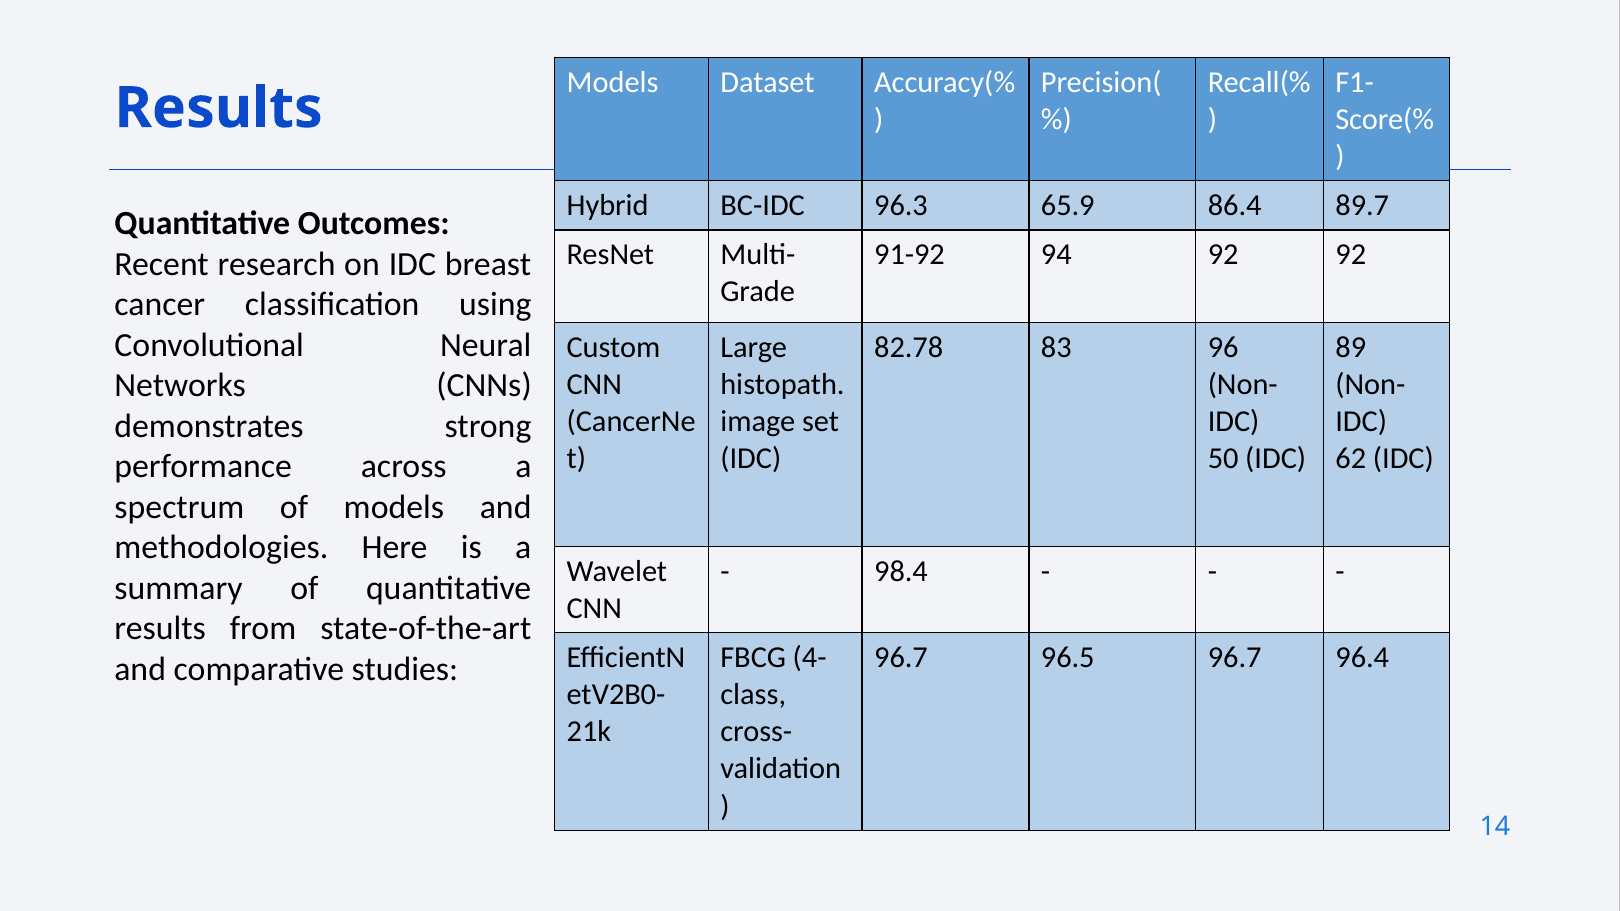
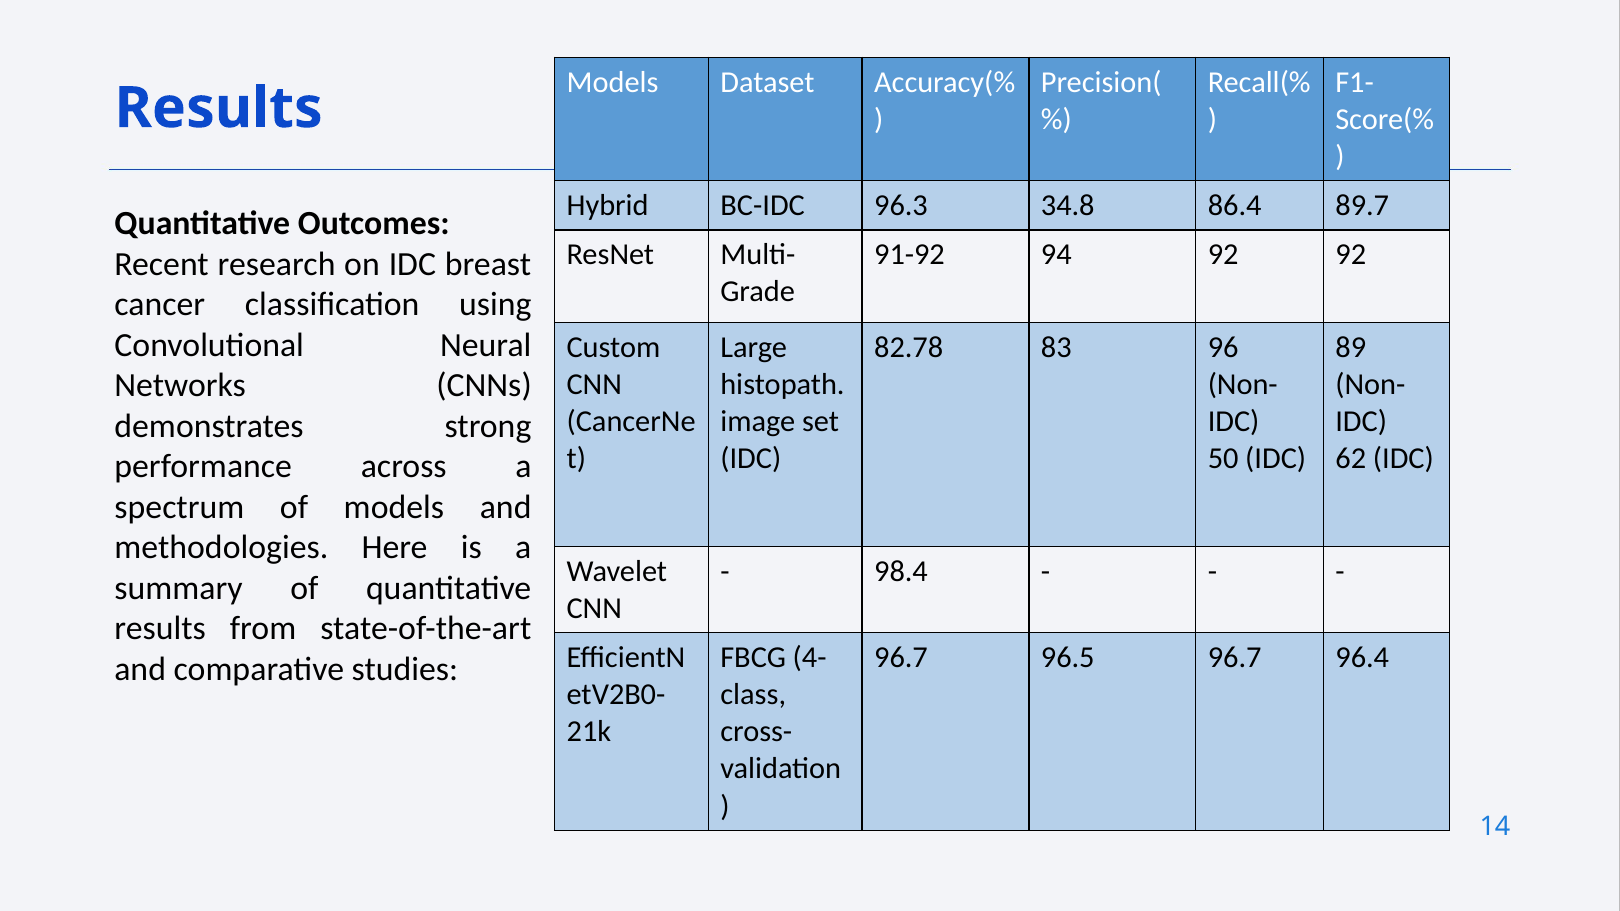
65.9: 65.9 -> 34.8 (1068, 206)
